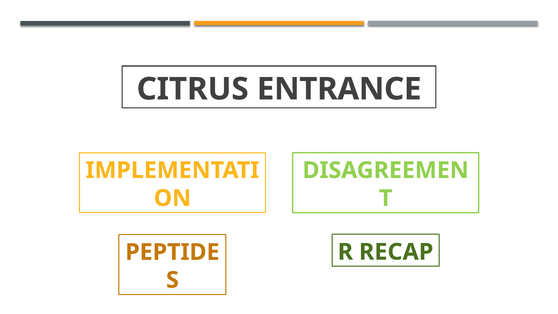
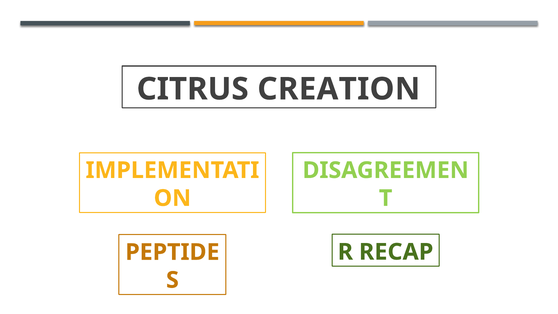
ENTRANCE: ENTRANCE -> CREATION (339, 89)
